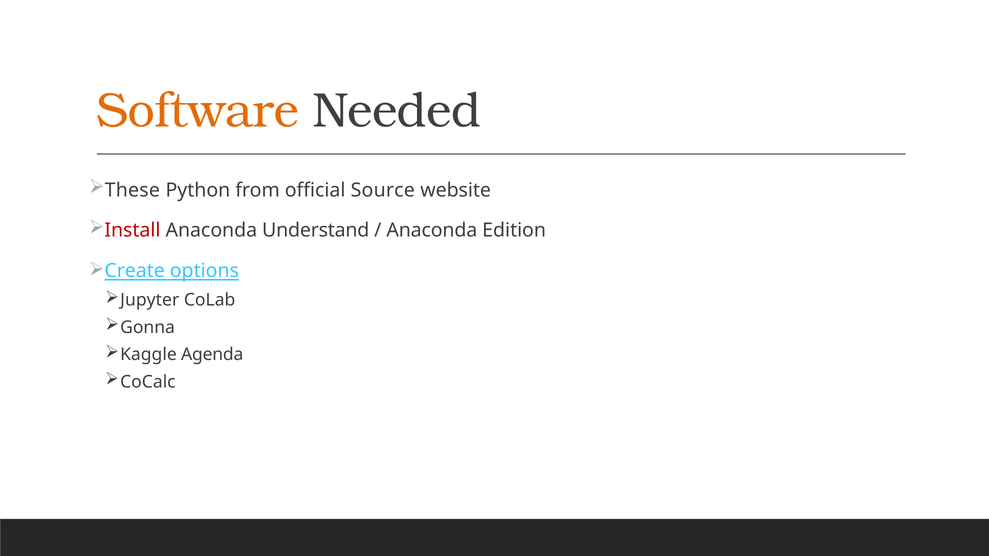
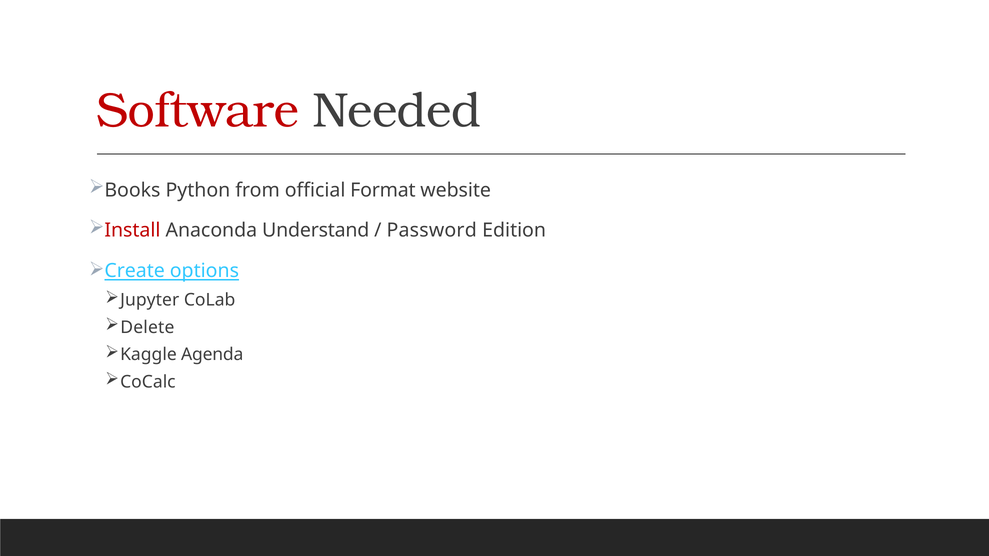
Software colour: orange -> red (198, 111)
These: These -> Books (132, 190)
Source: Source -> Format (383, 190)
Anaconda: Anaconda -> Password (432, 230)
Gonna: Gonna -> Delete (147, 328)
